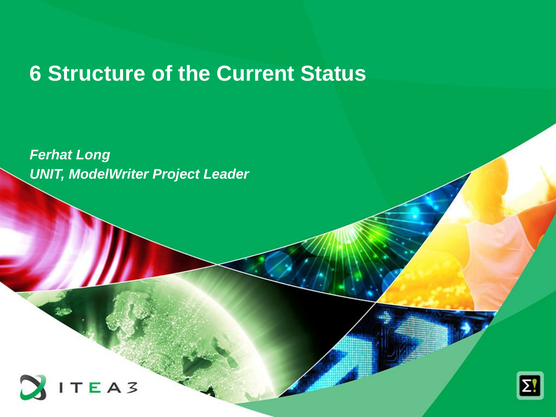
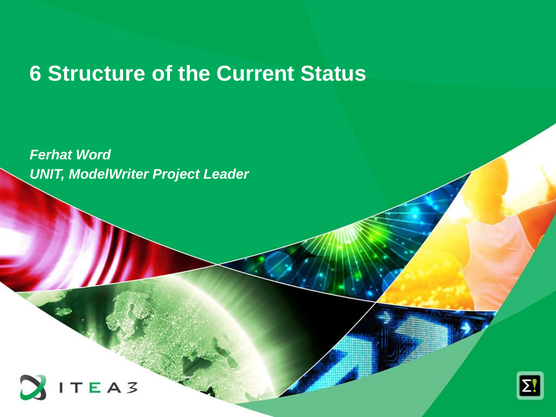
Long: Long -> Word (93, 155)
